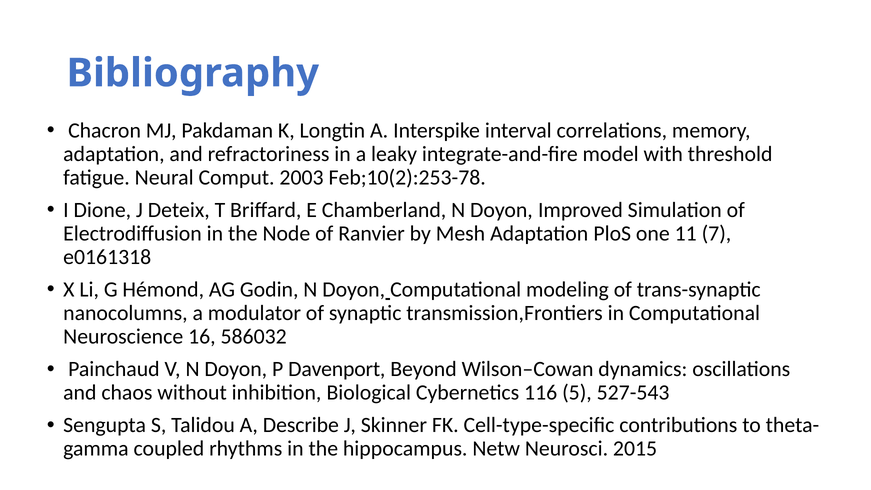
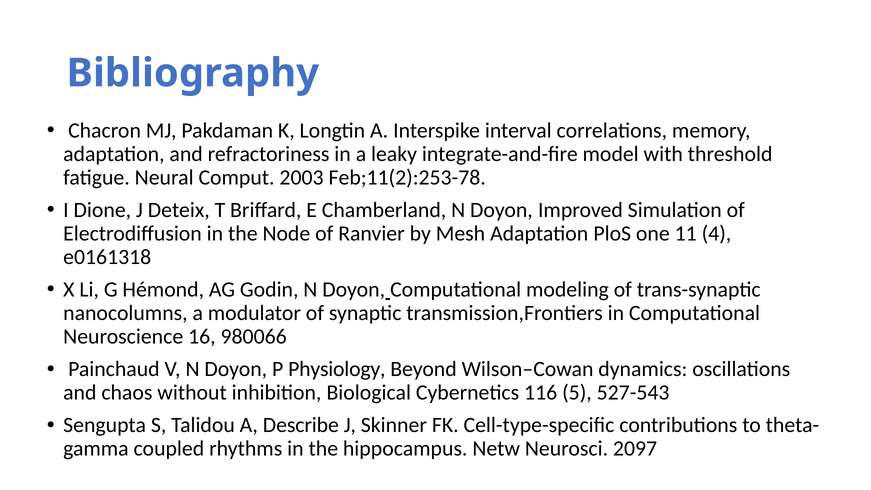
Feb;10(2):253-78: Feb;10(2):253-78 -> Feb;11(2):253-78 (407, 177)
7: 7 -> 4 (716, 233)
586032: 586032 -> 980066 (254, 337)
Davenport: Davenport -> Physiology (337, 369)
2015: 2015 -> 2097 (635, 449)
